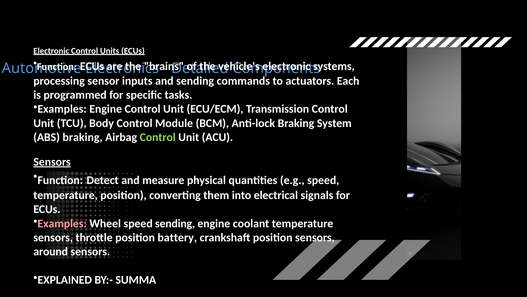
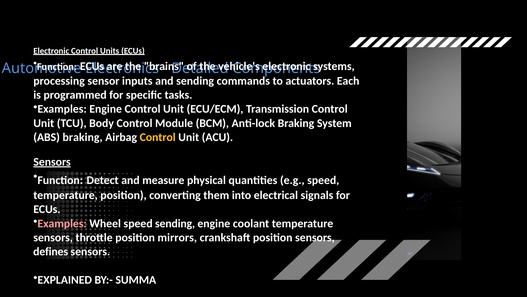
Control colour: light green -> yellow (158, 137)
battery: battery -> mirrors (177, 237)
around: around -> defines (51, 251)
